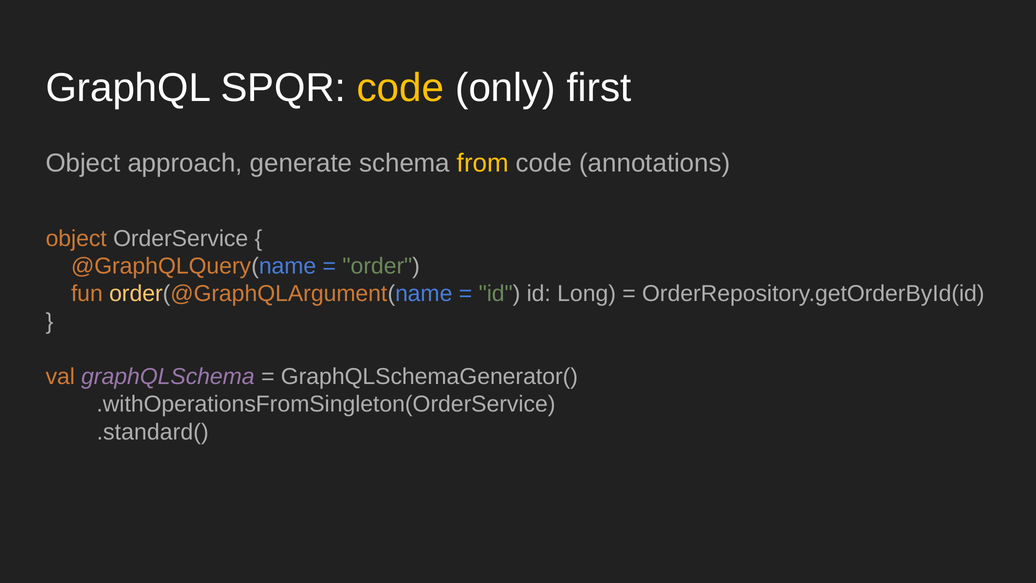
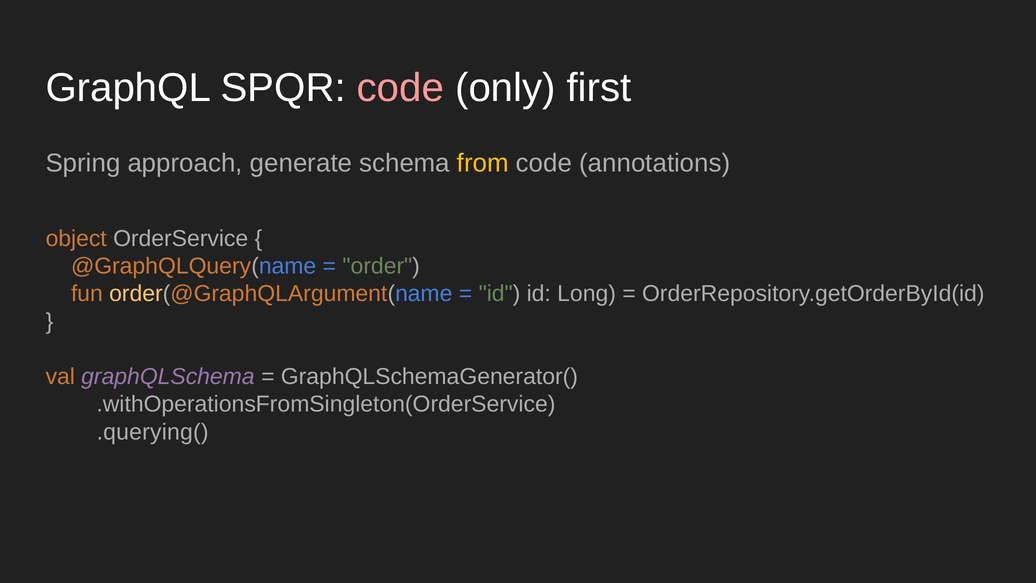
code colour: yellow -> pink (400, 88)
Object: Object -> Spring (83, 163)
.standard(: .standard( -> .querying( (153, 432)
